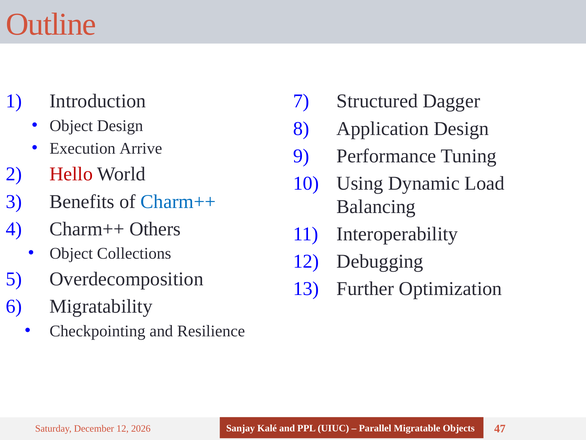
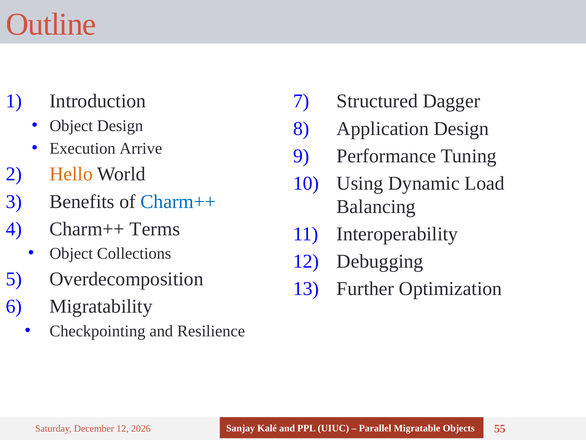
Hello colour: red -> orange (71, 174)
Others: Others -> Terms (155, 229)
47: 47 -> 55 (500, 428)
